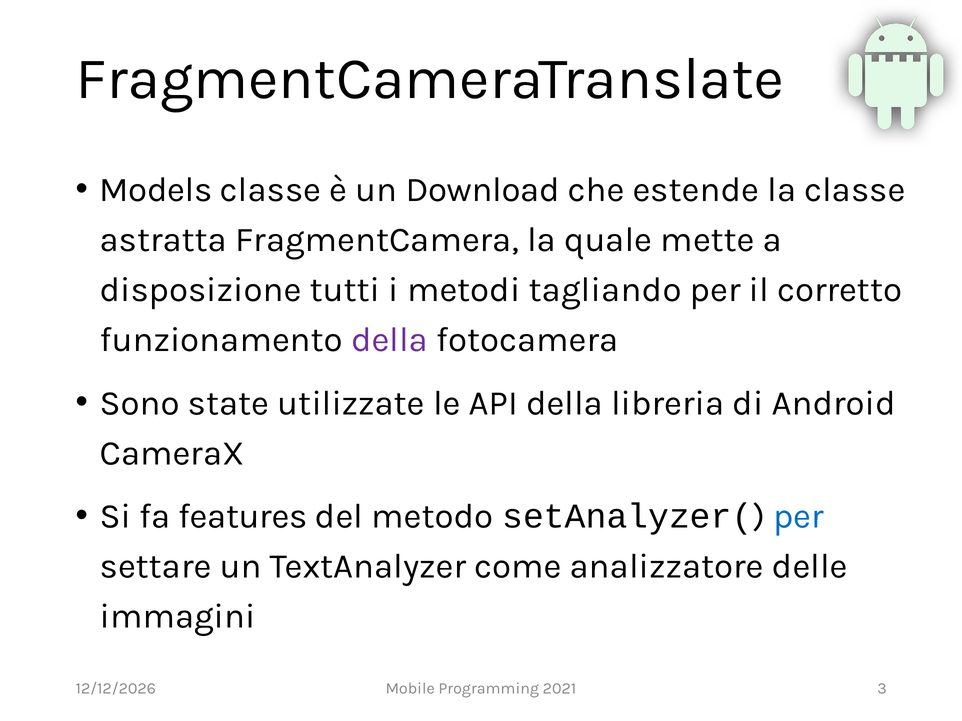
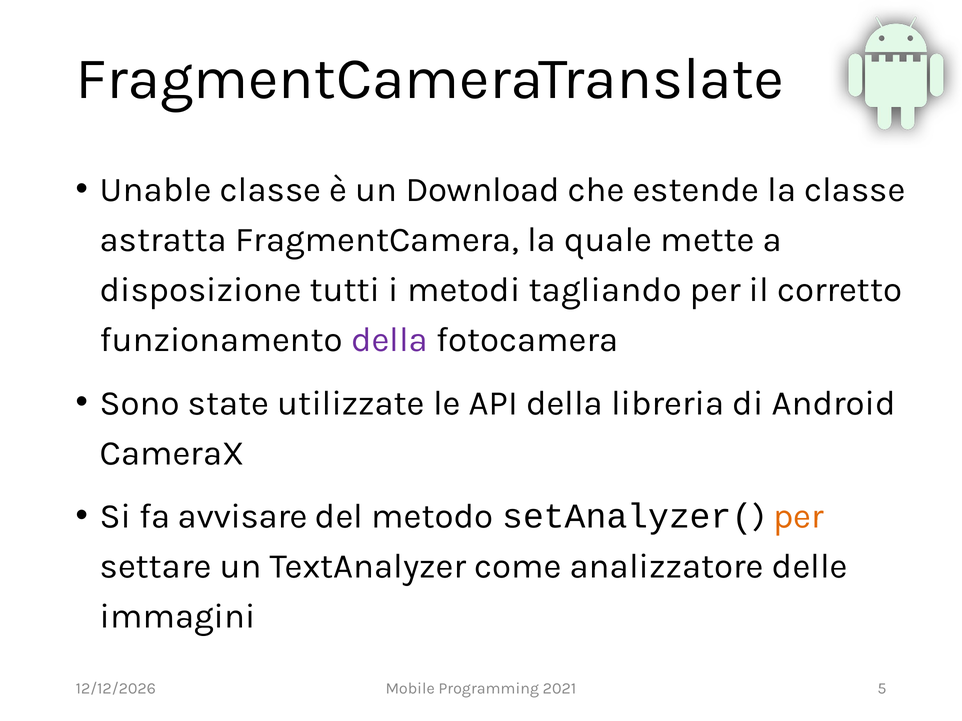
Models: Models -> Unable (156, 190)
features: features -> avvisare (243, 517)
per colour: blue -> orange (798, 517)
3: 3 -> 5 (882, 689)
